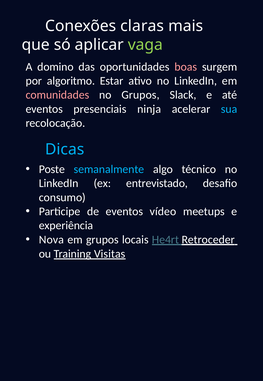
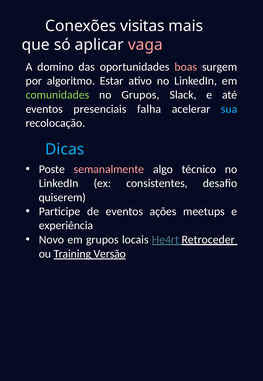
claras: claras -> visitas (142, 26)
vaga colour: light green -> pink (145, 45)
comunidades colour: pink -> light green (57, 95)
ninja: ninja -> falha (149, 109)
semanalmente colour: light blue -> pink (109, 169)
entrevistado: entrevistado -> consistentes (157, 183)
consumo: consumo -> quiserem (62, 197)
vídeo: vídeo -> ações (163, 211)
Nova: Nova -> Novo (51, 239)
Visitas: Visitas -> Versão (110, 253)
